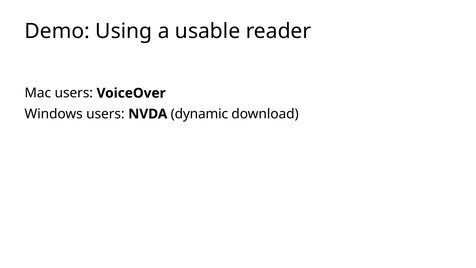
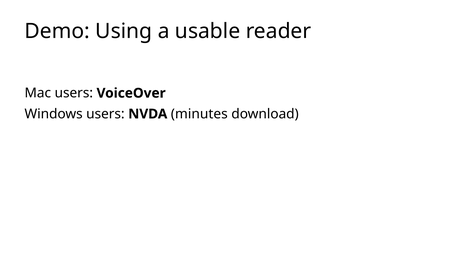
dynamic: dynamic -> minutes (199, 114)
